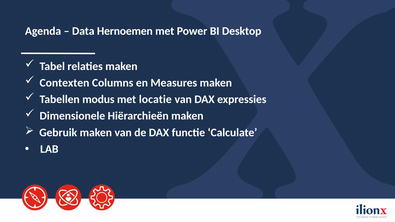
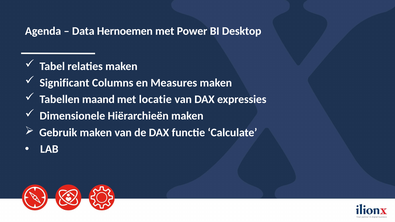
Contexten: Contexten -> Significant (65, 83)
modus: modus -> maand (98, 99)
